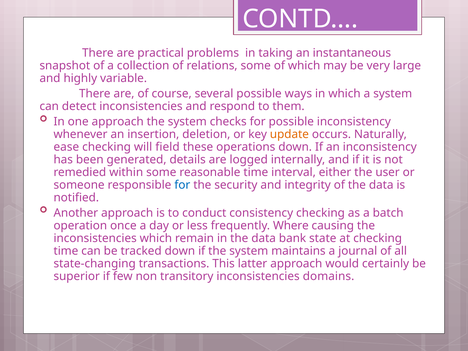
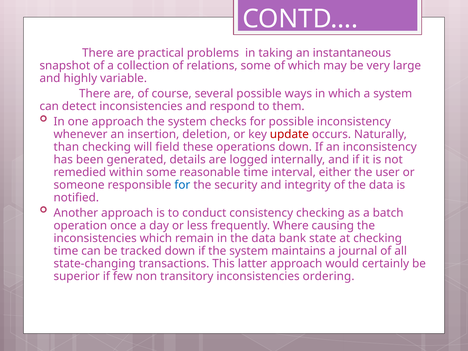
update colour: orange -> red (289, 134)
ease: ease -> than (66, 147)
domains: domains -> ordering (329, 276)
